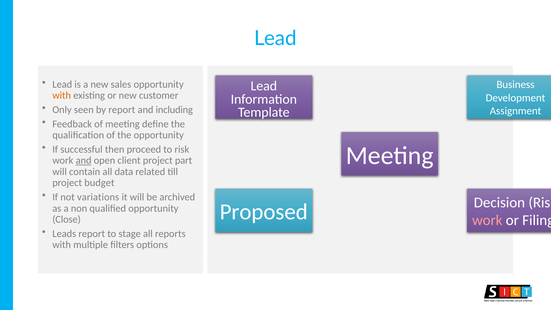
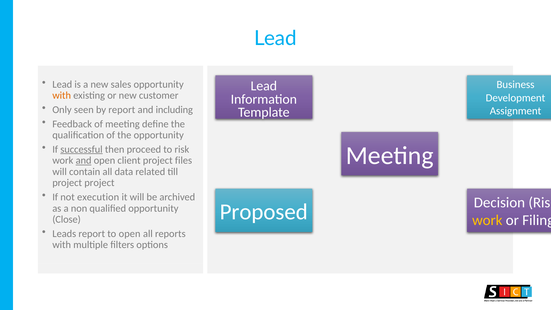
successful underline: none -> present (81, 149)
part: part -> files (184, 160)
project budget: budget -> project (99, 183)
variations: variations -> execution (98, 197)
work colour: pink -> yellow (487, 220)
to stage: stage -> open (130, 234)
